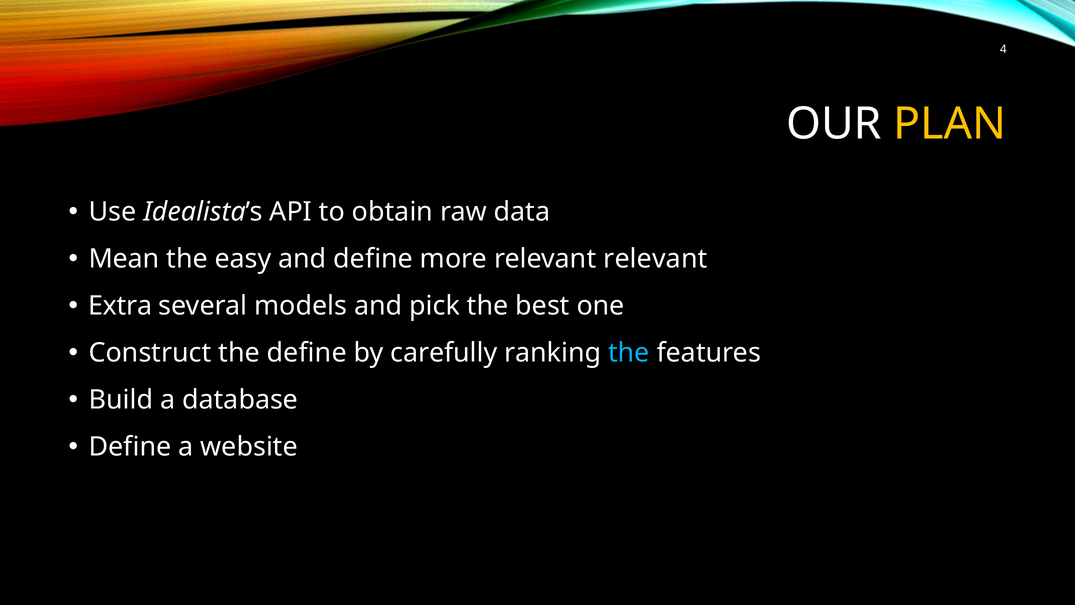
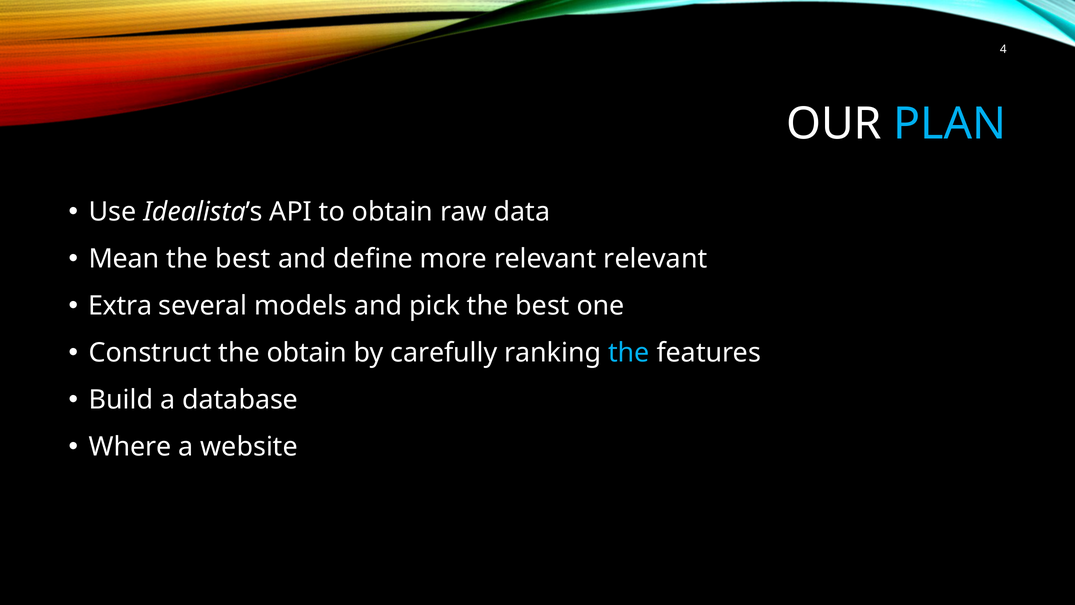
PLAN colour: yellow -> light blue (950, 124)
easy: easy -> best (243, 259)
the define: define -> obtain (307, 353)
Define: Define -> Where (130, 447)
